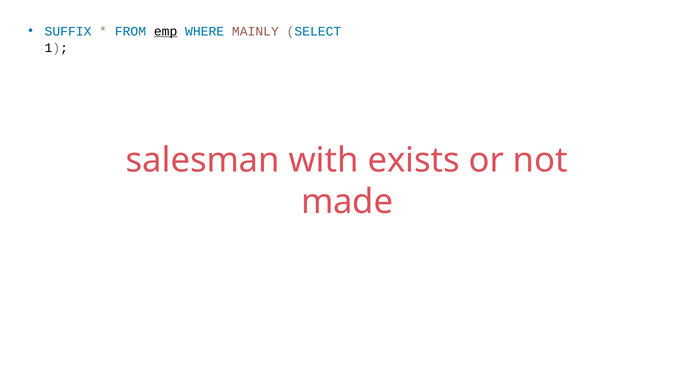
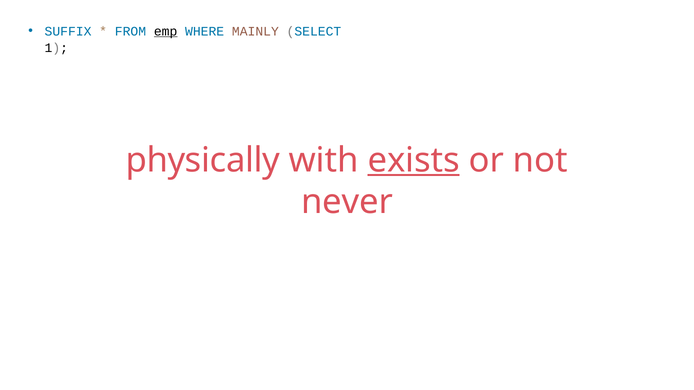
salesman: salesman -> physically (203, 160)
exists underline: none -> present (414, 160)
made: made -> never (347, 202)
